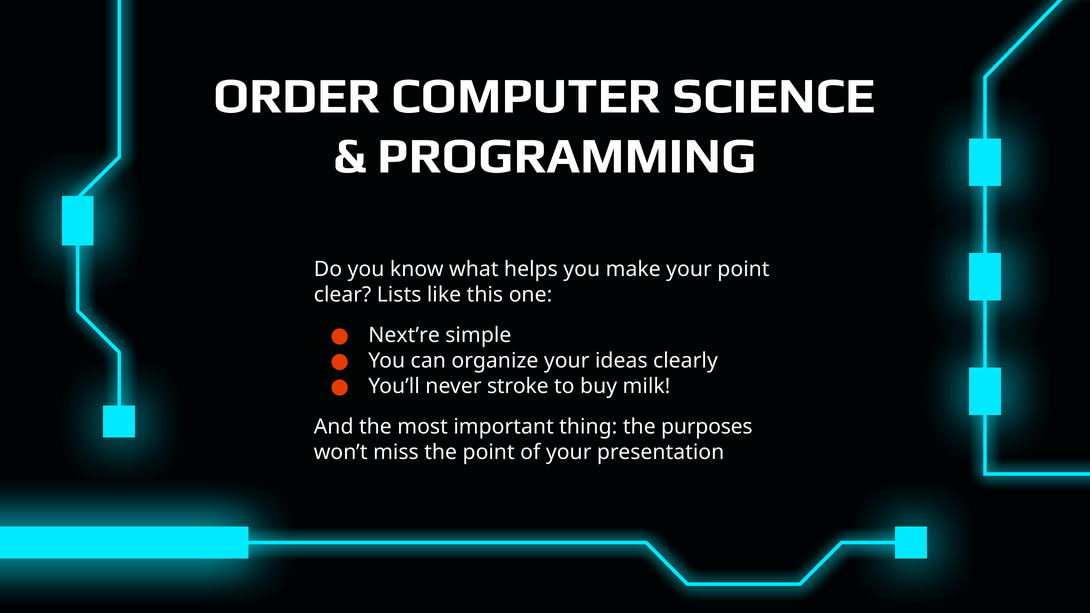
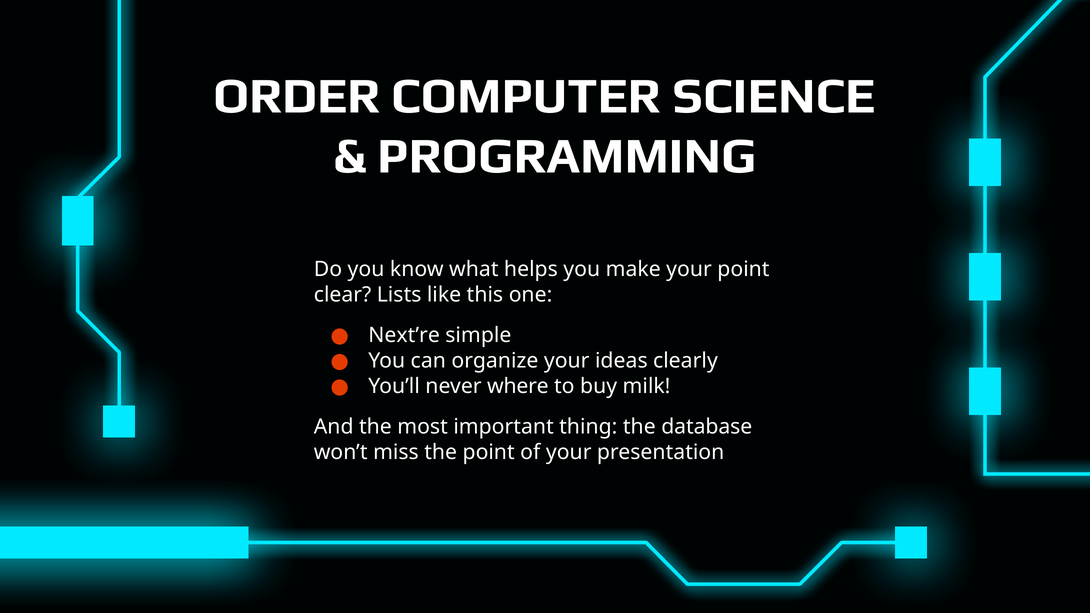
stroke: stroke -> where (518, 386)
purposes: purposes -> database (707, 427)
